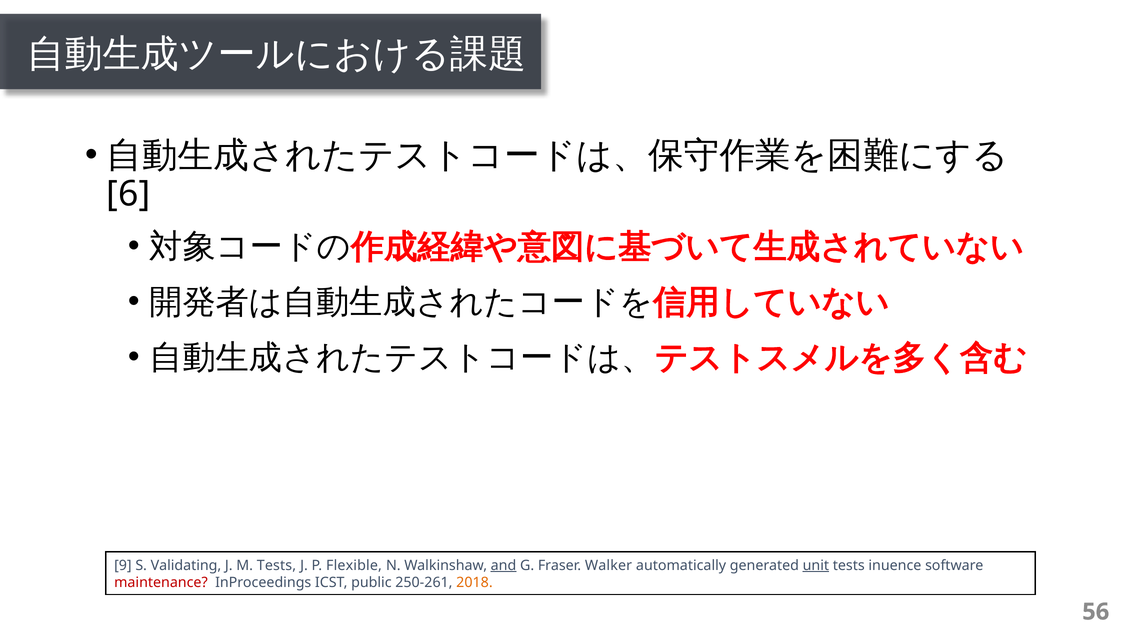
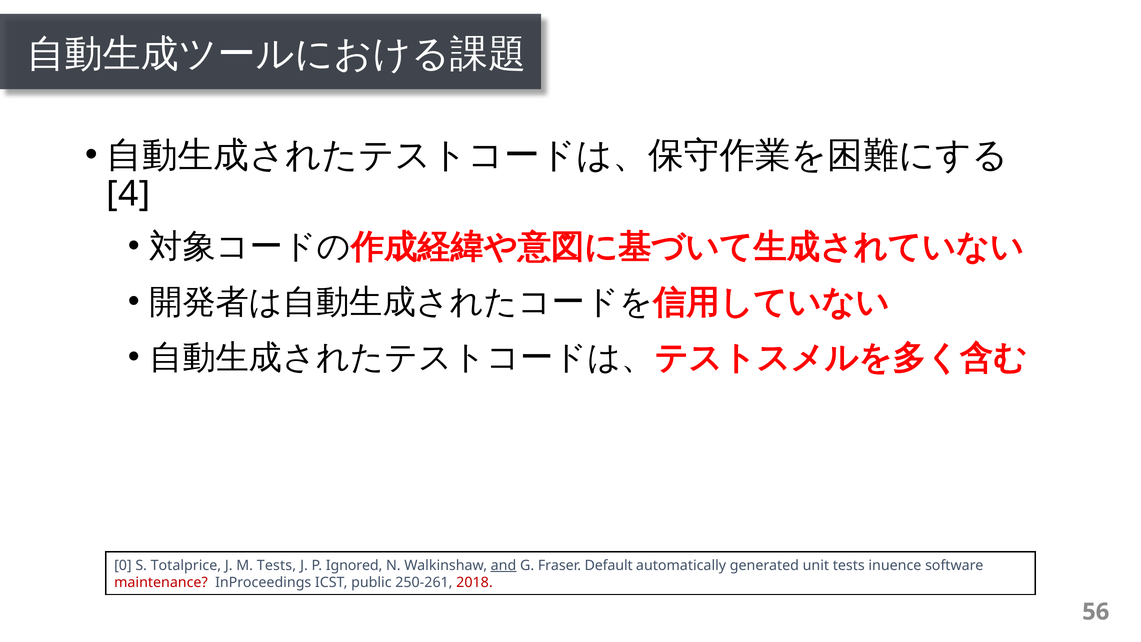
6: 6 -> 4 (128, 194)
9: 9 -> 0 (123, 565)
Validating: Validating -> Totalprice (186, 565)
Flexible: Flexible -> Ignored (354, 565)
Walker: Walker -> Default (609, 565)
unit underline: present -> none (816, 565)
2018 colour: orange -> red (474, 582)
